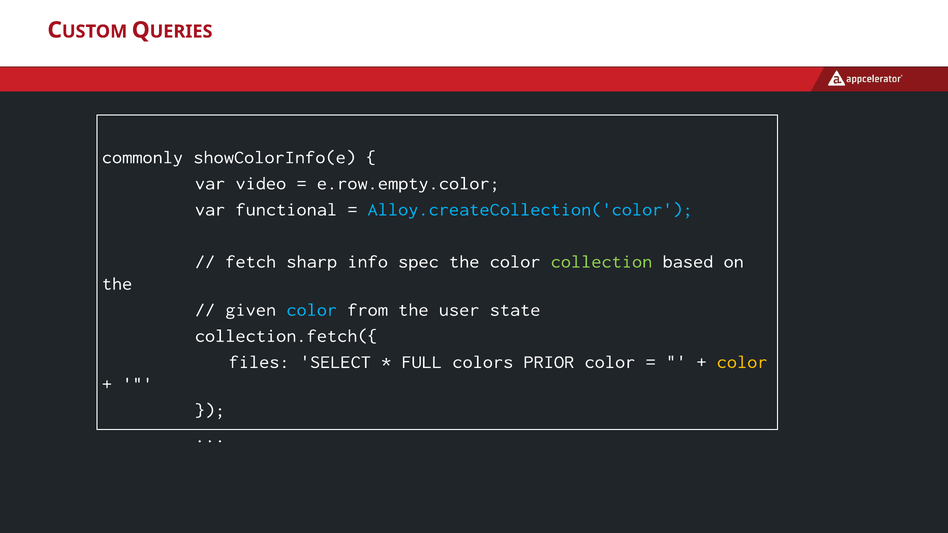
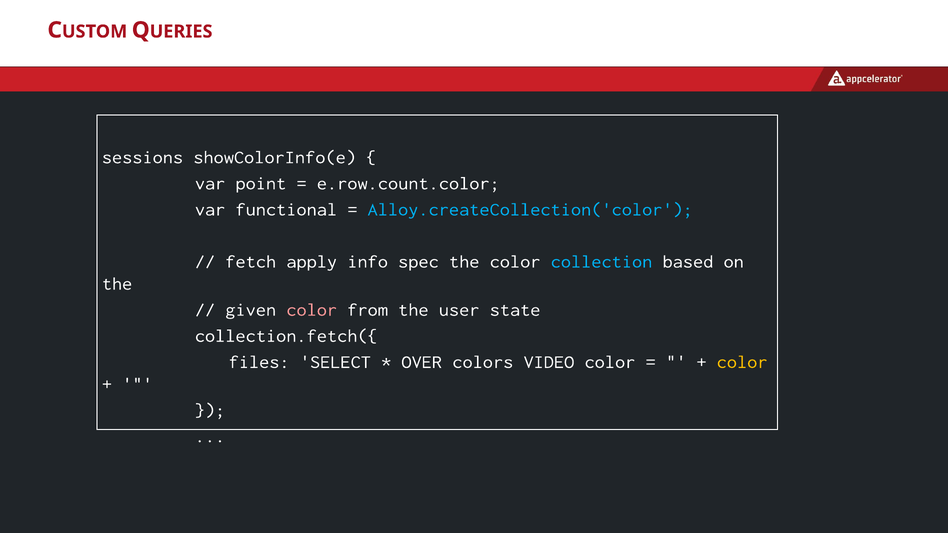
commonly: commonly -> sessions (142, 157)
video: video -> point (261, 183)
e.row.empty.color: e.row.empty.color -> e.row.count.color (408, 183)
sharp: sharp -> apply (312, 262)
collection colour: light green -> light blue (602, 262)
color colour: light blue -> pink (312, 310)
FULL: FULL -> OVER (422, 362)
PRIOR: PRIOR -> VIDEO (549, 362)
